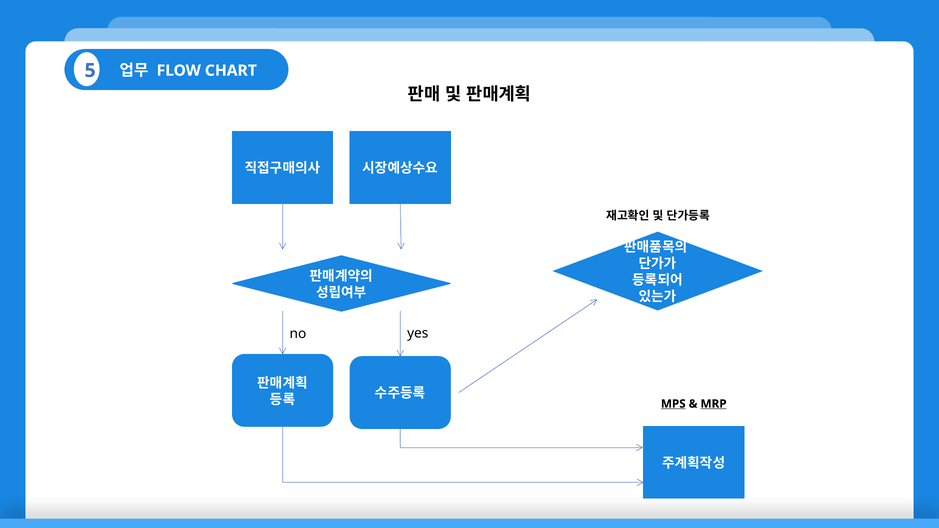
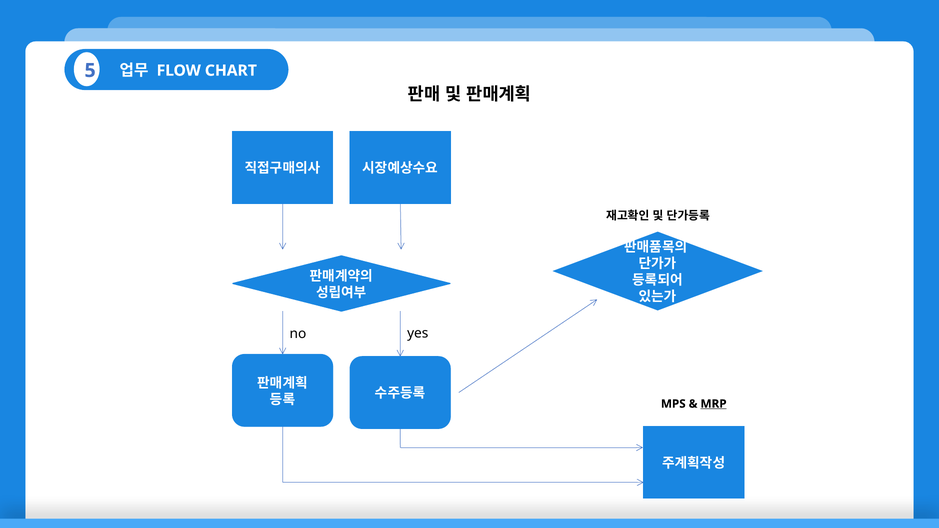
MPS underline: present -> none (673, 404)
